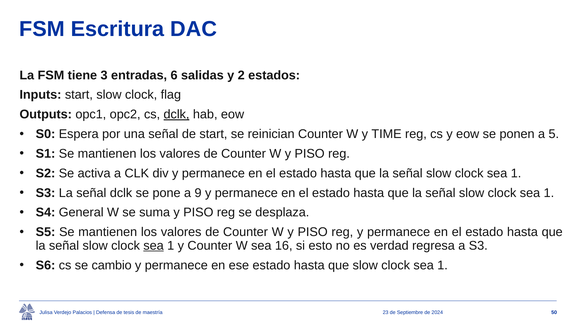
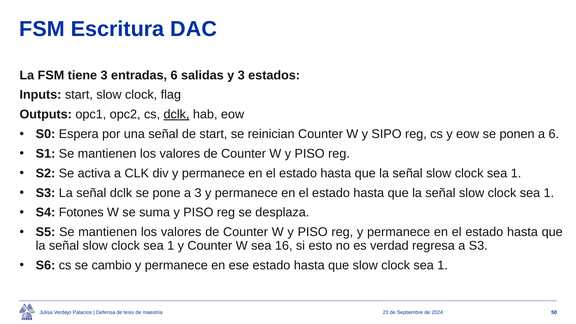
y 2: 2 -> 3 (241, 75)
TIME: TIME -> SIPO (387, 134)
a 5: 5 -> 6 (554, 134)
a 9: 9 -> 3 (198, 193)
General: General -> Fotones (81, 212)
sea underline: present -> none (154, 246)
